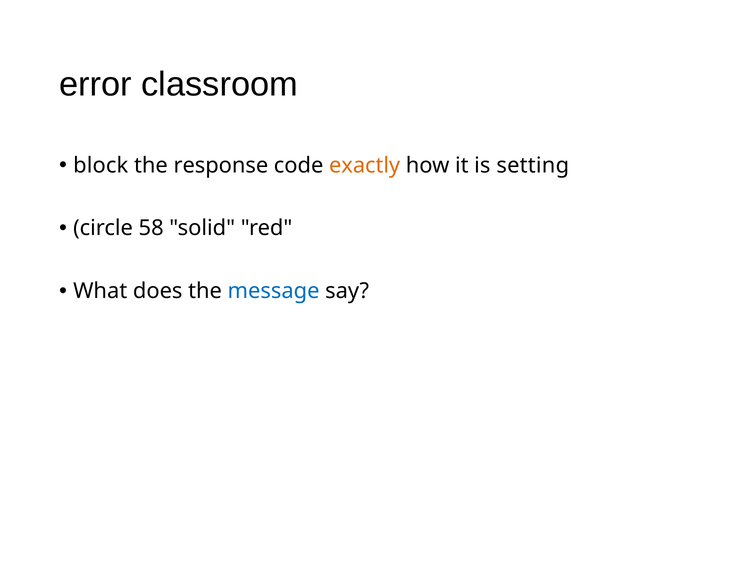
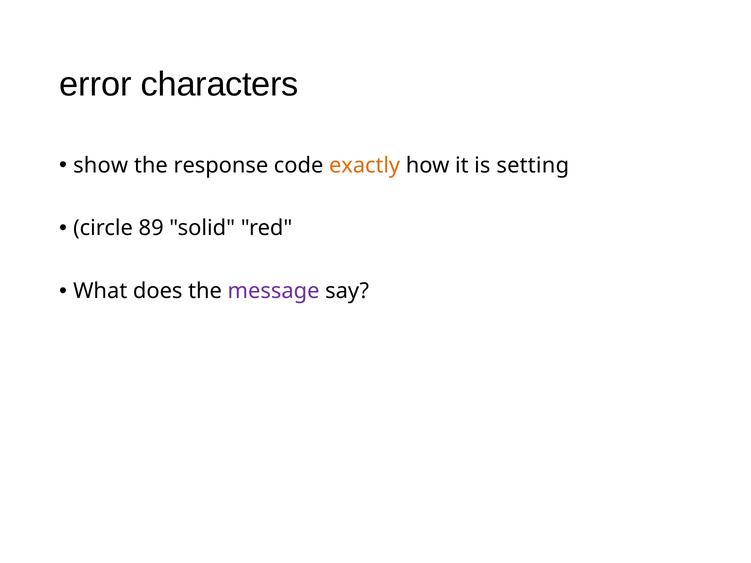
classroom: classroom -> characters (220, 84)
block: block -> show (101, 165)
58: 58 -> 89 (151, 228)
message colour: blue -> purple (274, 291)
